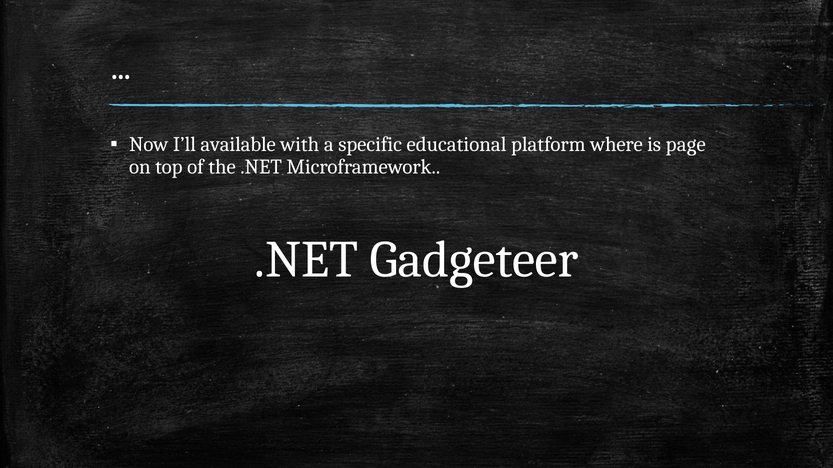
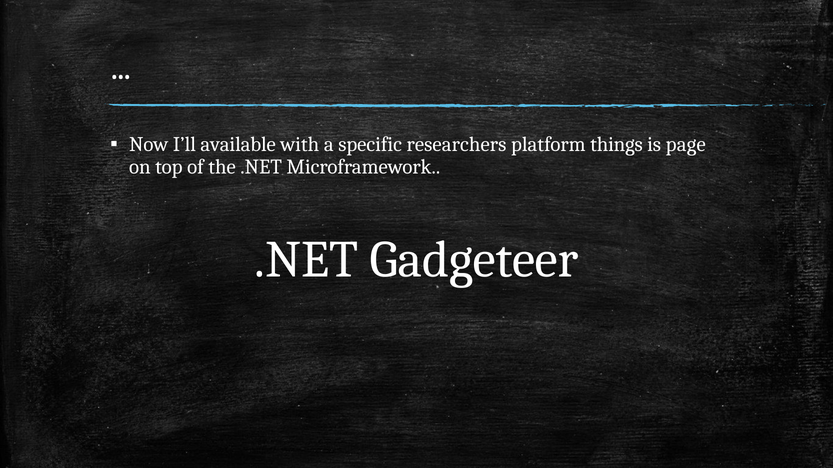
educational: educational -> researchers (456, 144)
where: where -> things (616, 144)
